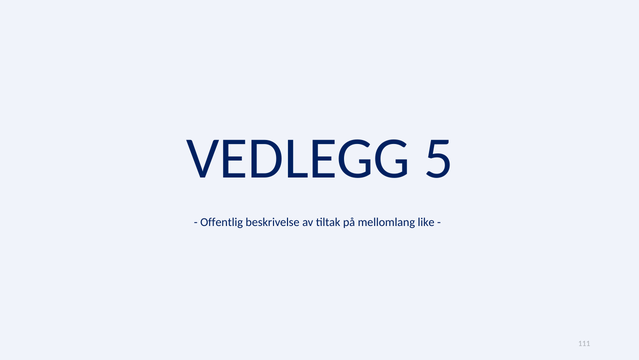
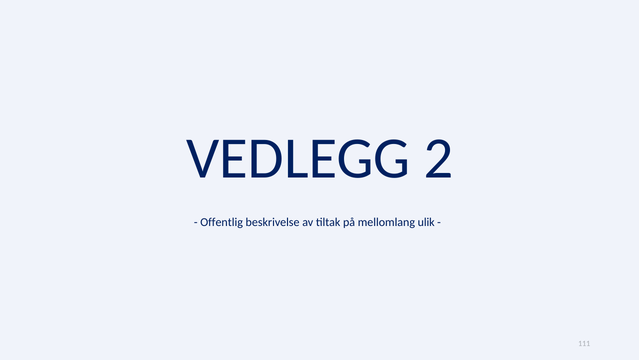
5: 5 -> 2 (438, 158)
like: like -> ulik (426, 222)
